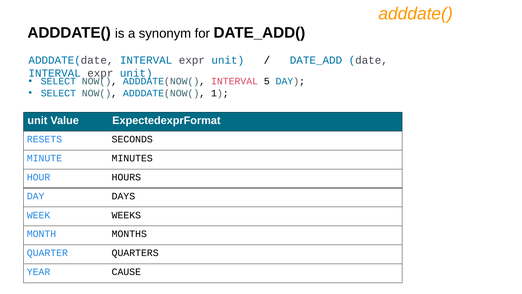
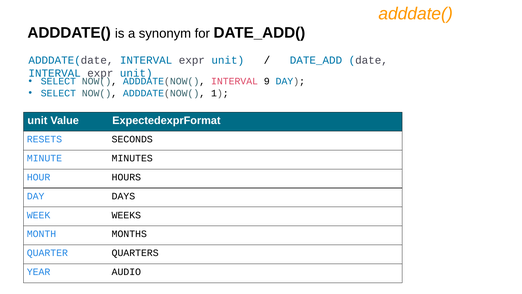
5: 5 -> 9 (267, 81)
CAUSE: CAUSE -> AUDIO (126, 272)
